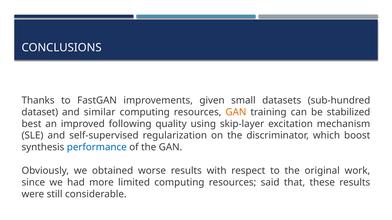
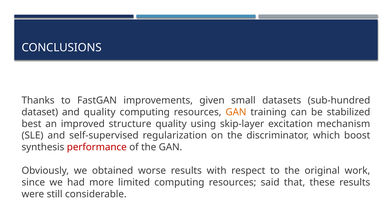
and similar: similar -> quality (100, 112)
following: following -> structure (130, 124)
performance colour: blue -> red (97, 148)
